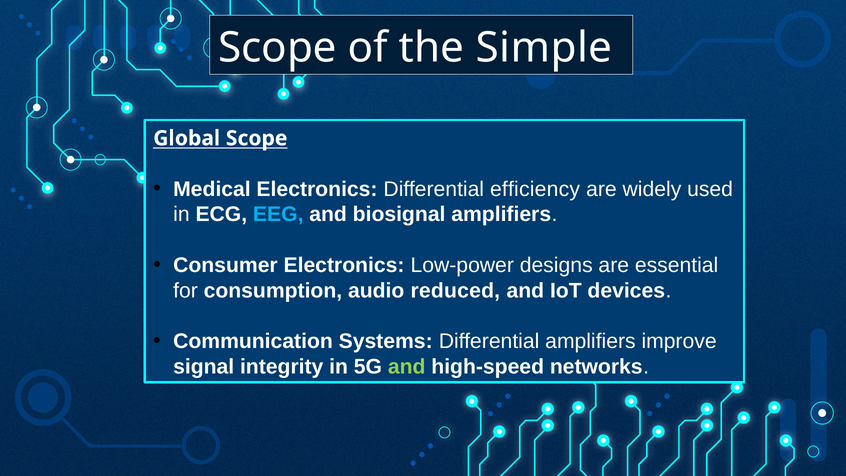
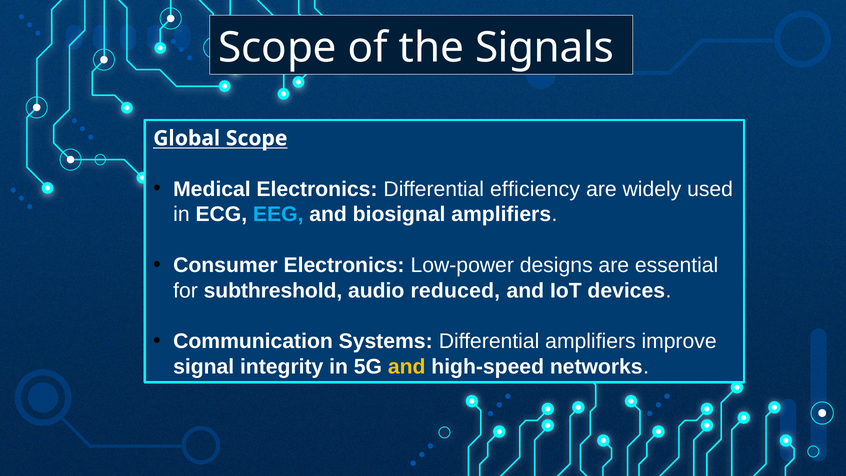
Simple: Simple -> Signals (544, 48)
consumption: consumption -> subthreshold (273, 291)
and colour: light green -> yellow (407, 367)
